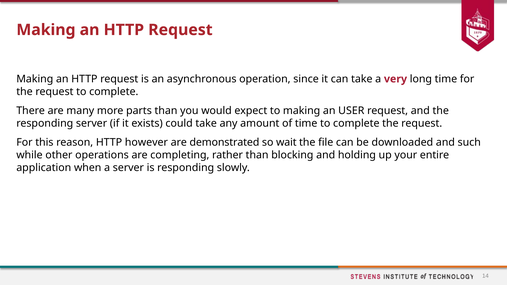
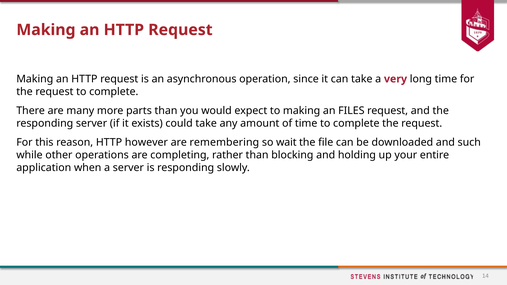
USER: USER -> FILES (351, 111)
demonstrated: demonstrated -> remembering (224, 142)
